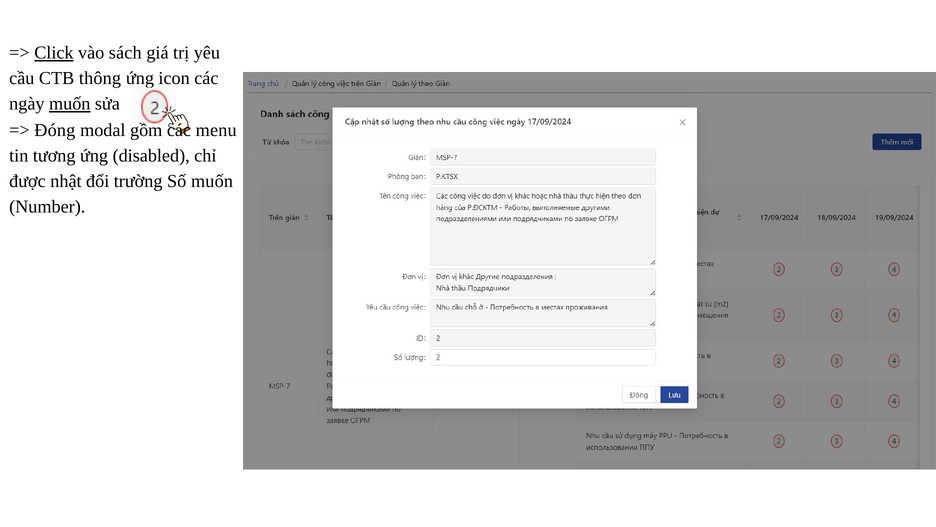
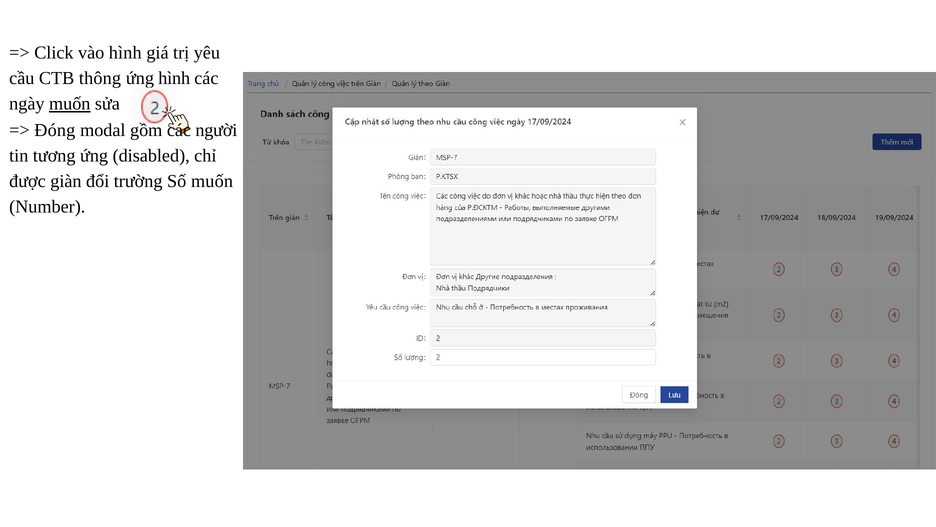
Click underline: present -> none (54, 53)
vào sách: sách -> hình (125, 53)
ứng icon: icon -> hình (174, 78)
menu: menu -> người (216, 130)
nhật: nhật -> giàn (66, 181)
